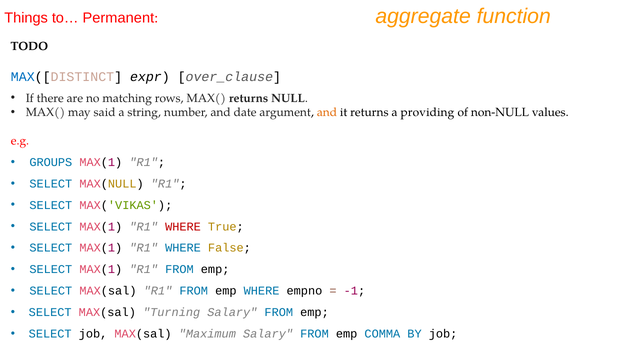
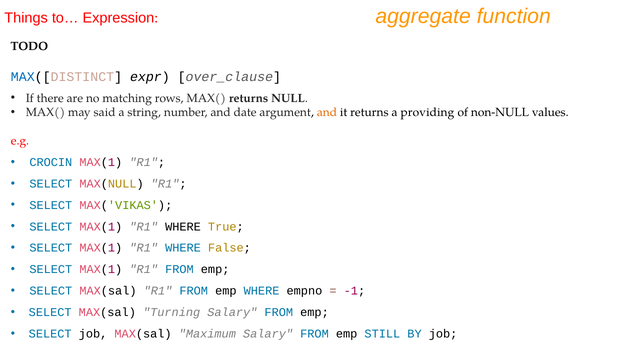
Permanent: Permanent -> Expression (118, 18)
GROUPS: GROUPS -> CROCIN (51, 162)
WHERE colour: red -> black (183, 227)
COMMA: COMMA -> STILL (382, 334)
